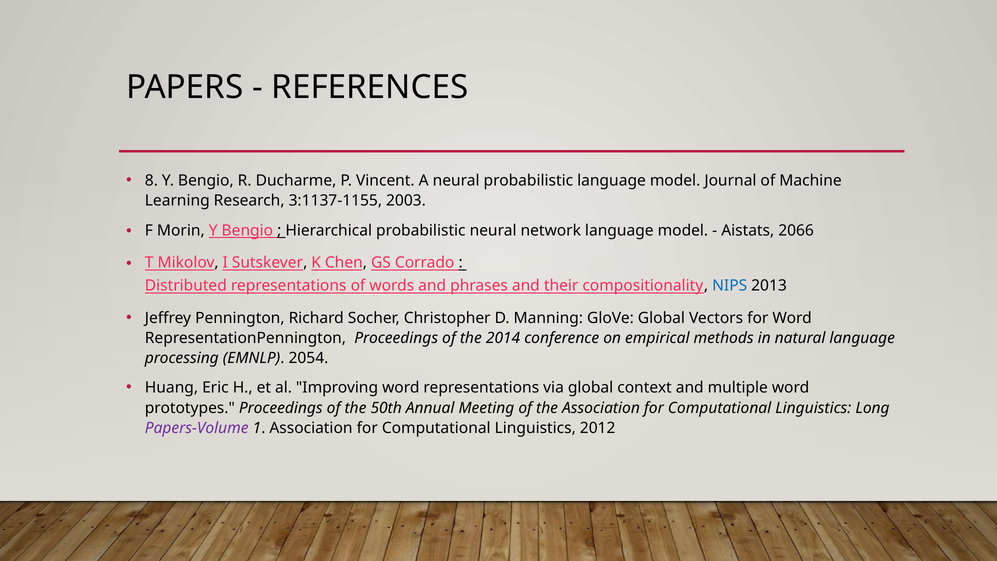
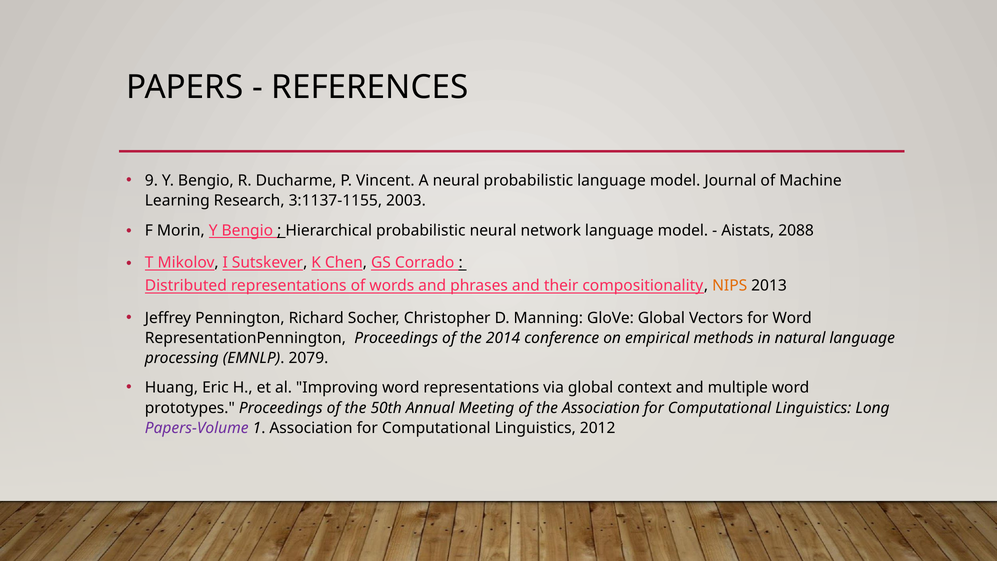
8: 8 -> 9 (151, 180)
2066: 2066 -> 2088 (796, 230)
NIPS colour: blue -> orange (730, 286)
2054: 2054 -> 2079 (308, 358)
